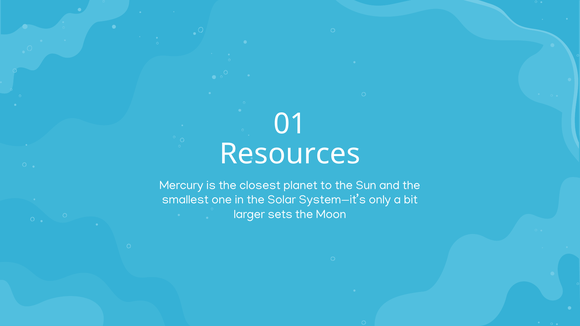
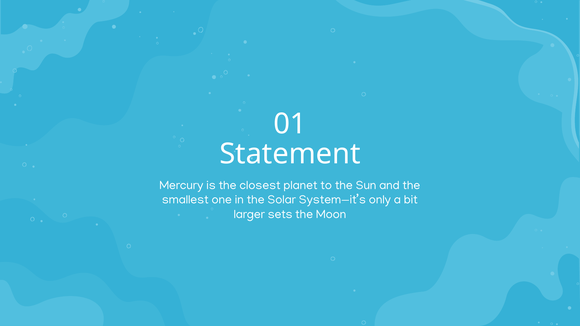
Resources: Resources -> Statement (290, 154)
